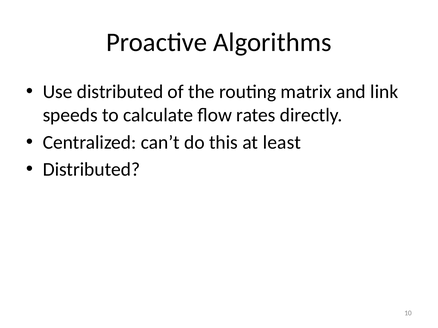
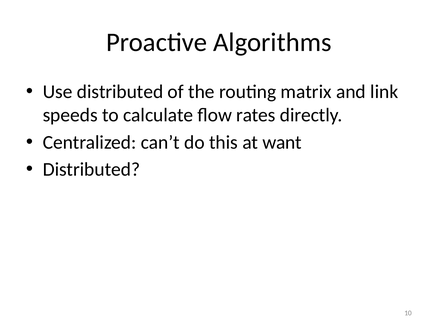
least: least -> want (282, 143)
